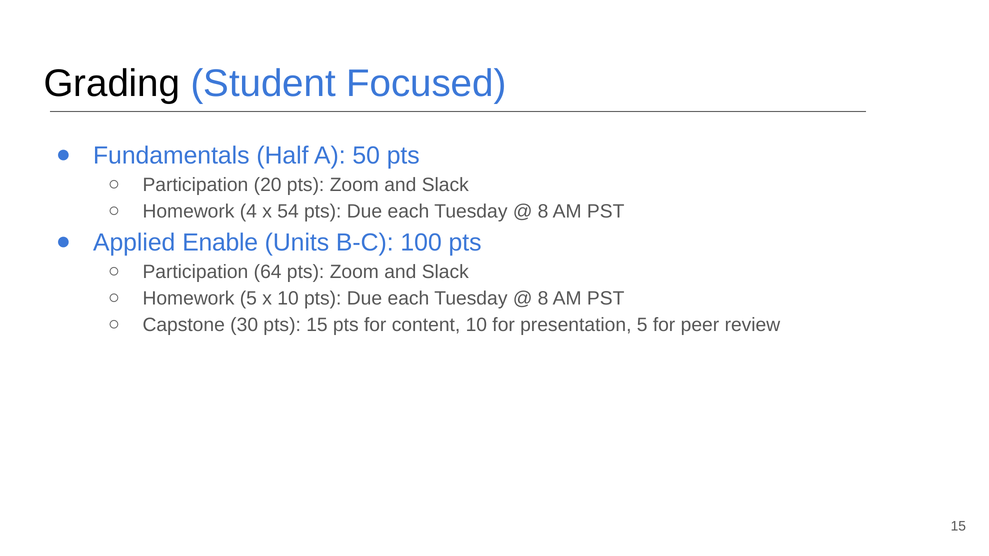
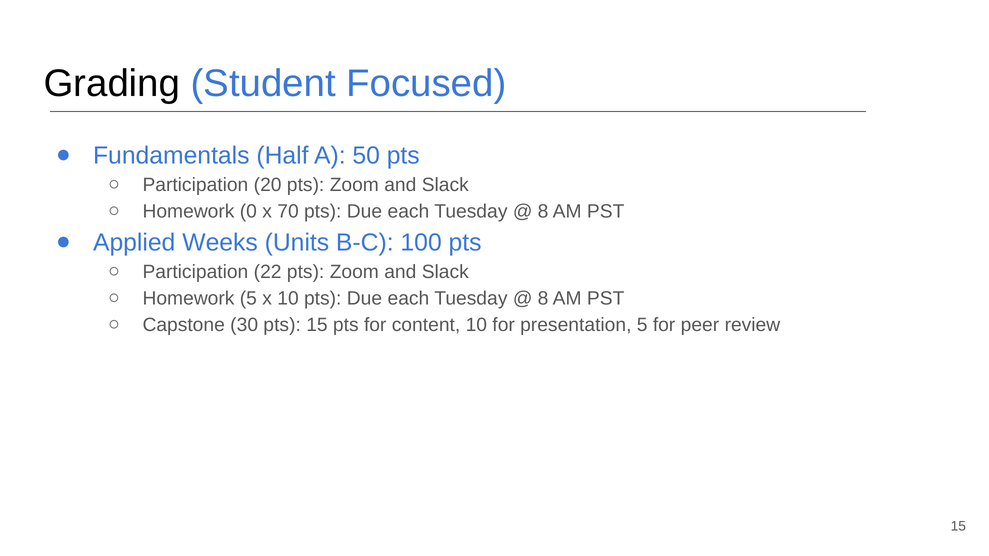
4: 4 -> 0 (248, 211)
54: 54 -> 70 (288, 211)
Enable: Enable -> Weeks (220, 243)
64: 64 -> 22 (268, 272)
